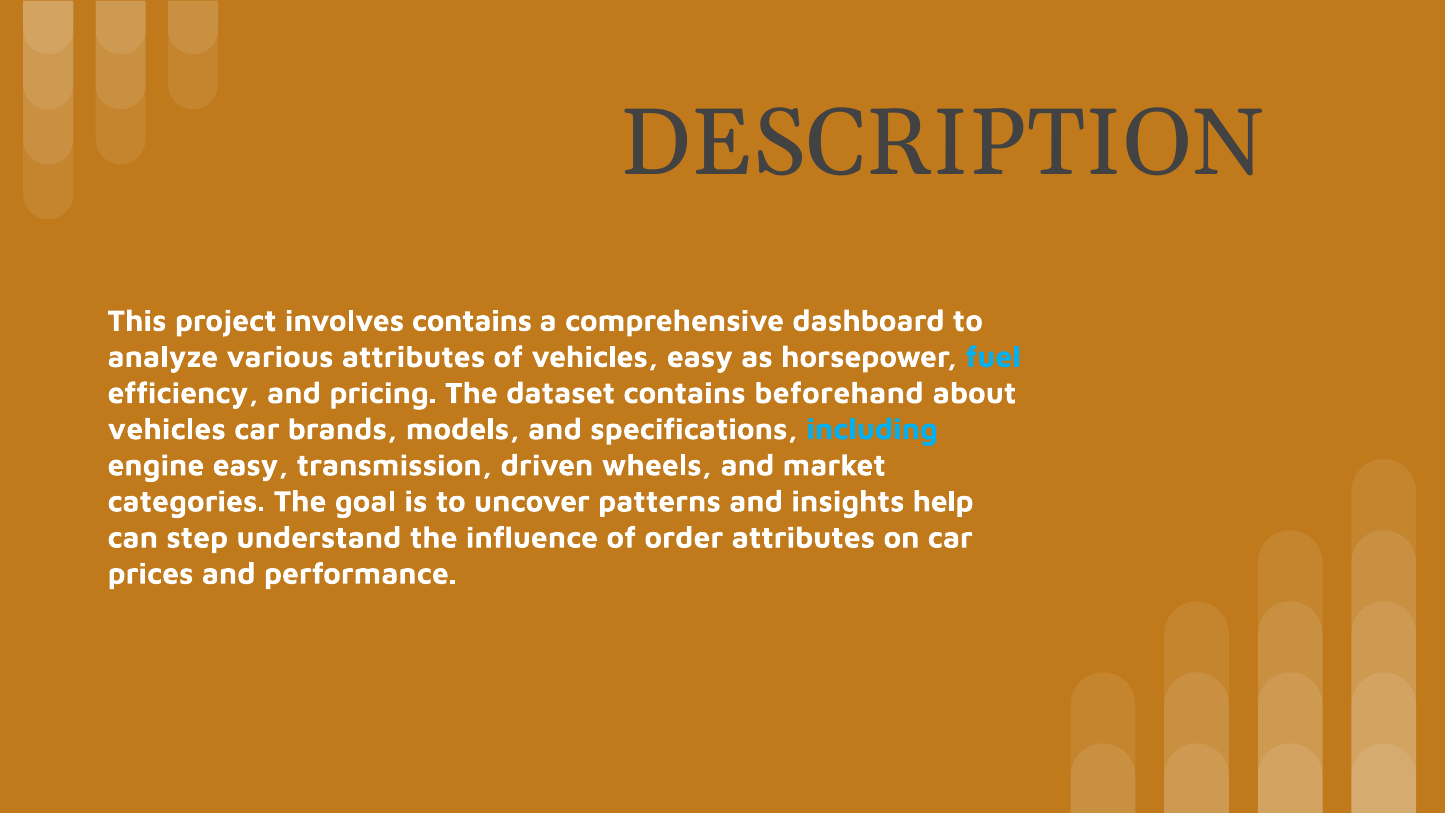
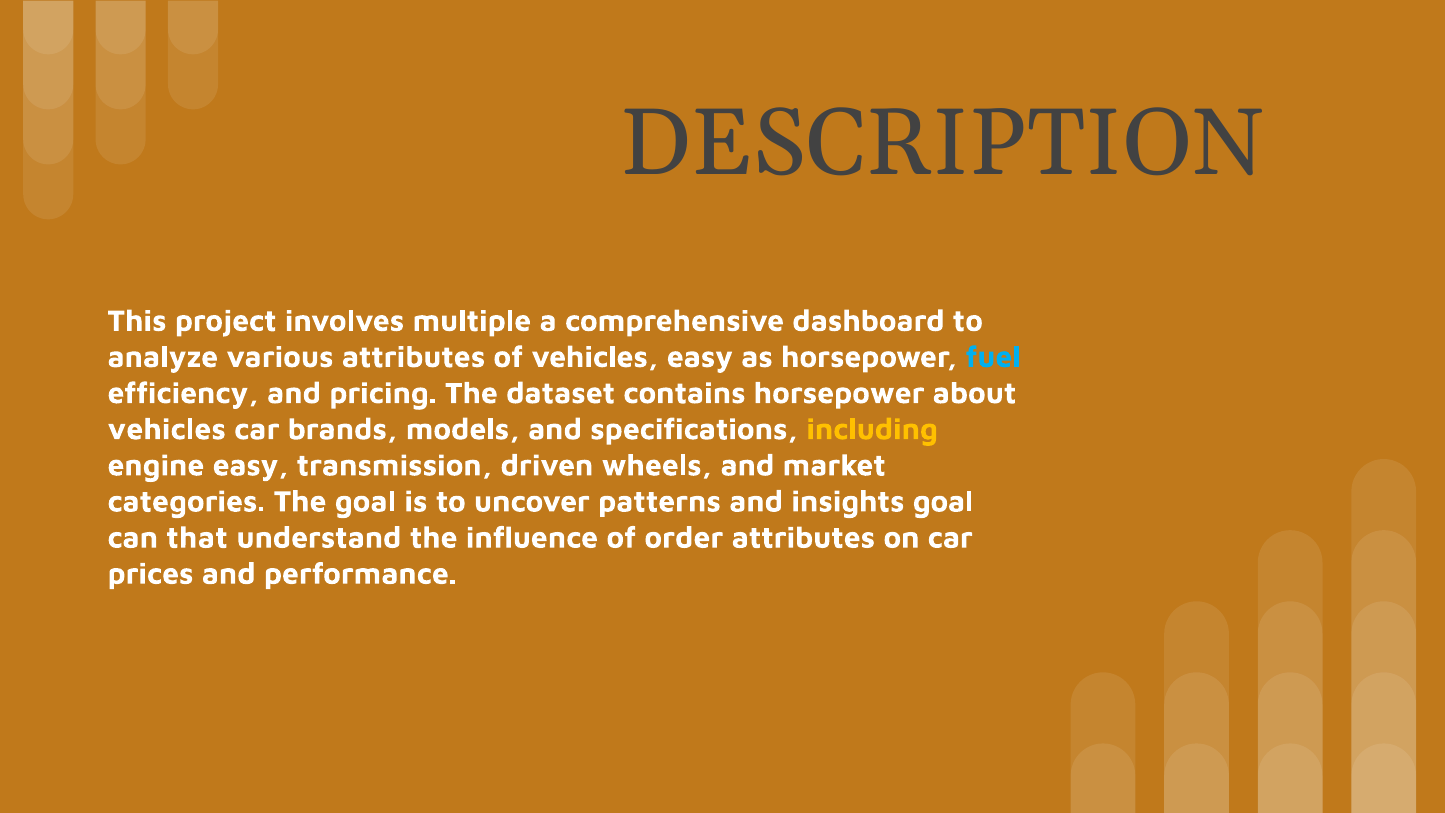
involves contains: contains -> multiple (472, 321)
contains beforehand: beforehand -> horsepower (839, 393)
including colour: light blue -> yellow (872, 429)
insights help: help -> goal (943, 501)
step: step -> that (197, 538)
